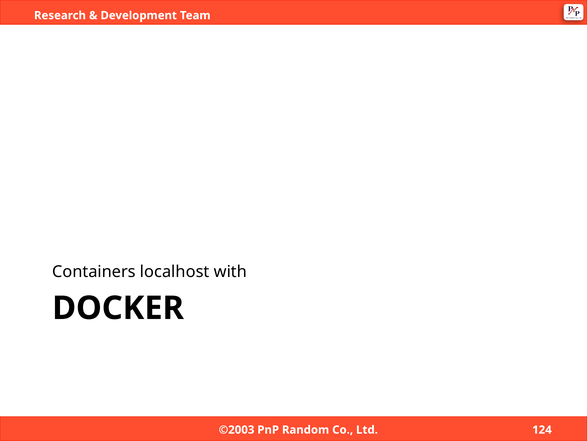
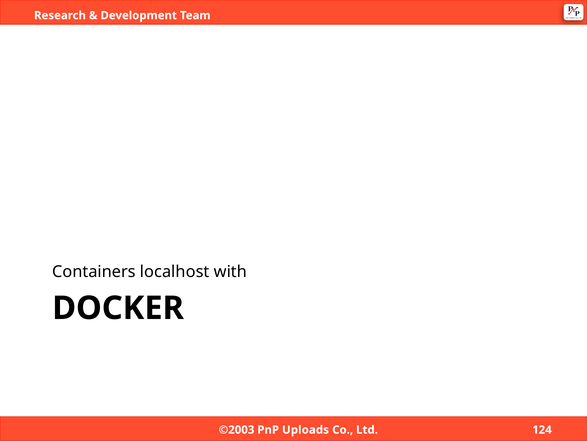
Random: Random -> Uploads (306, 429)
